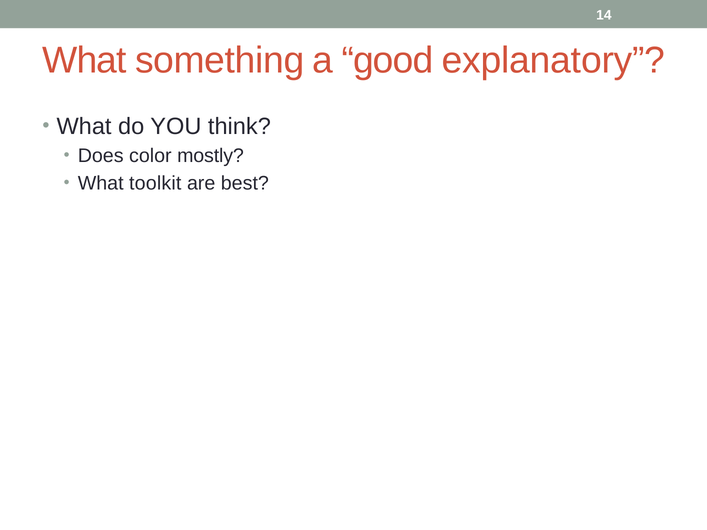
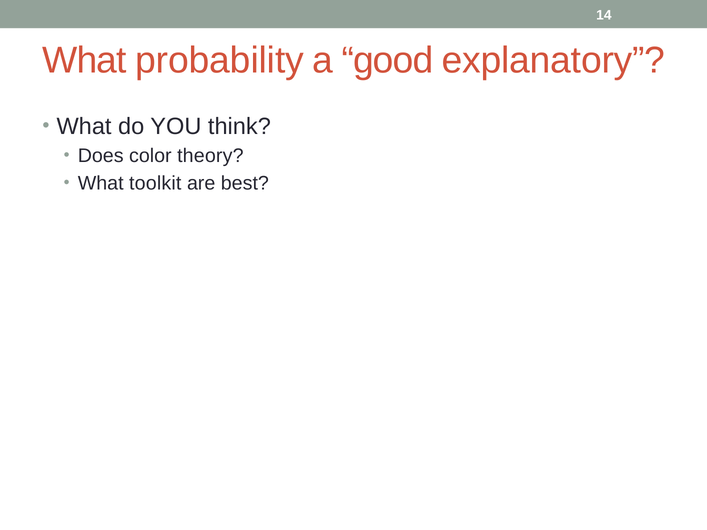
something: something -> probability (220, 60)
mostly: mostly -> theory (210, 156)
